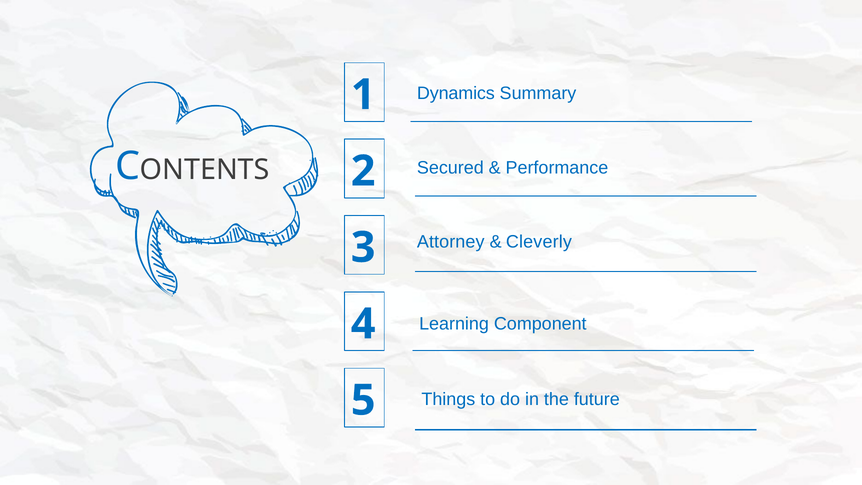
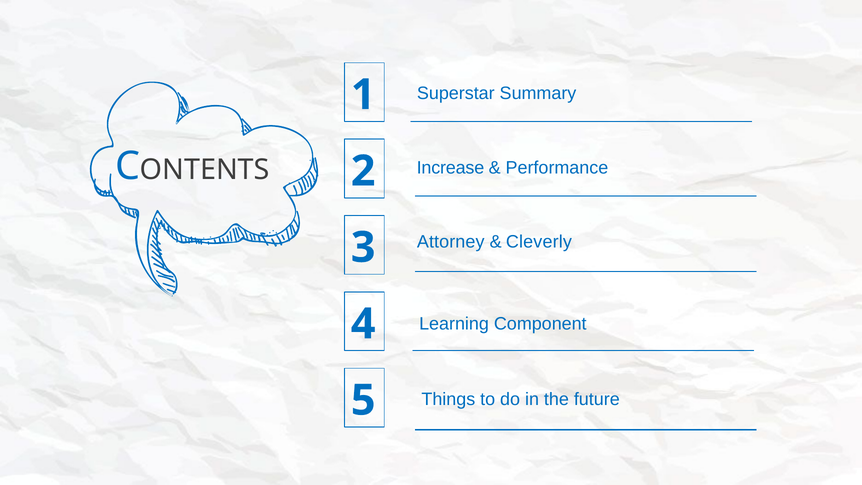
Dynamics: Dynamics -> Superstar (456, 93)
Secured: Secured -> Increase (450, 168)
